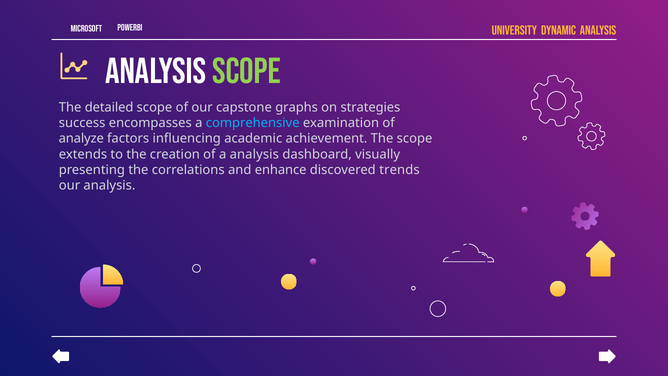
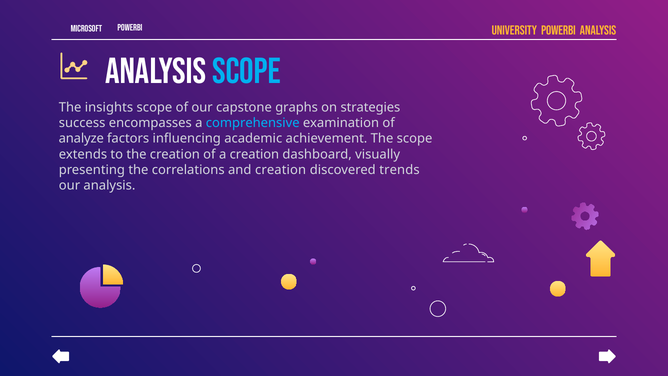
University dynamic: dynamic -> powerbi (558, 30)
scope colour: light green -> light blue (247, 71)
detailed: detailed -> insights (109, 107)
a analysis: analysis -> creation (254, 154)
and enhance: enhance -> creation (281, 170)
